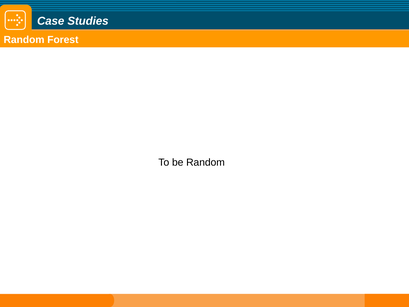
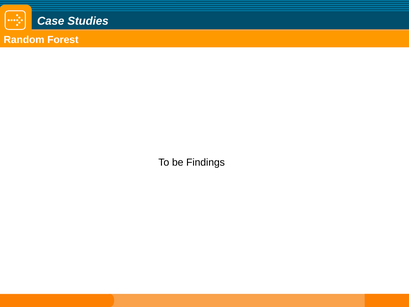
be Random: Random -> Findings (206, 162)
